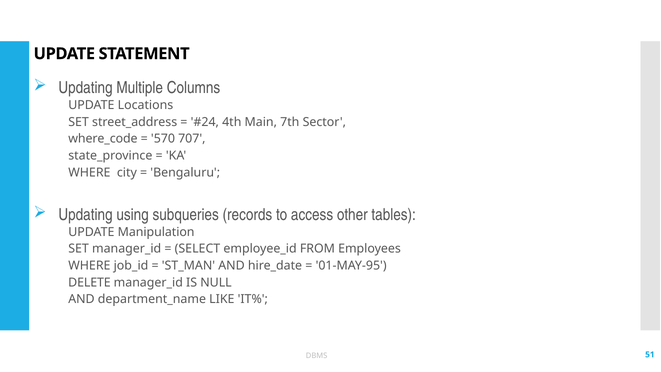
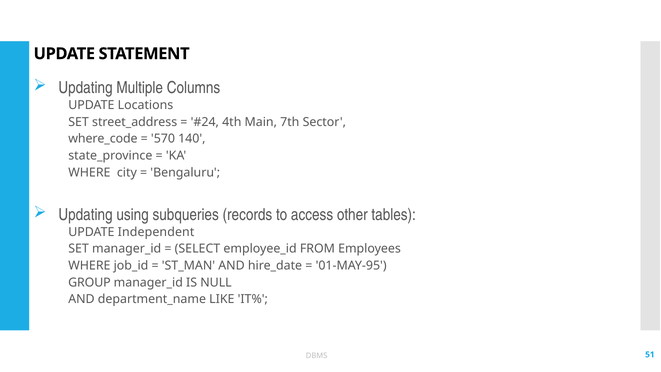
707: 707 -> 140 (192, 139)
Manipulation: Manipulation -> Independent (156, 232)
DELETE: DELETE -> GROUP (89, 282)
